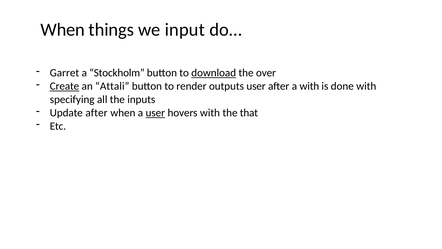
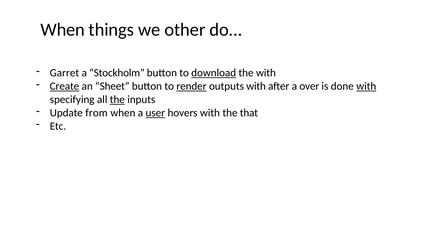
input: input -> other (185, 30)
the over: over -> with (266, 73)
Attali: Attali -> Sheet (112, 86)
render underline: none -> present (191, 86)
outputs user: user -> with (256, 86)
a with: with -> over (309, 86)
with underline: none -> present (366, 86)
the underline: none -> present (117, 99)
Update after: after -> from (96, 113)
